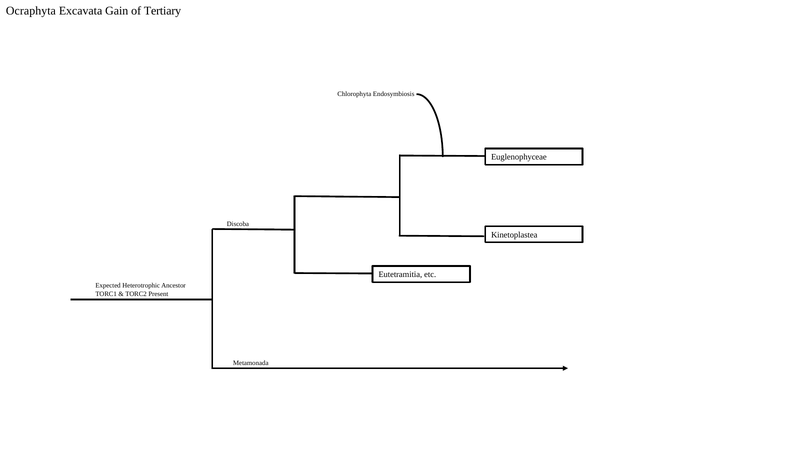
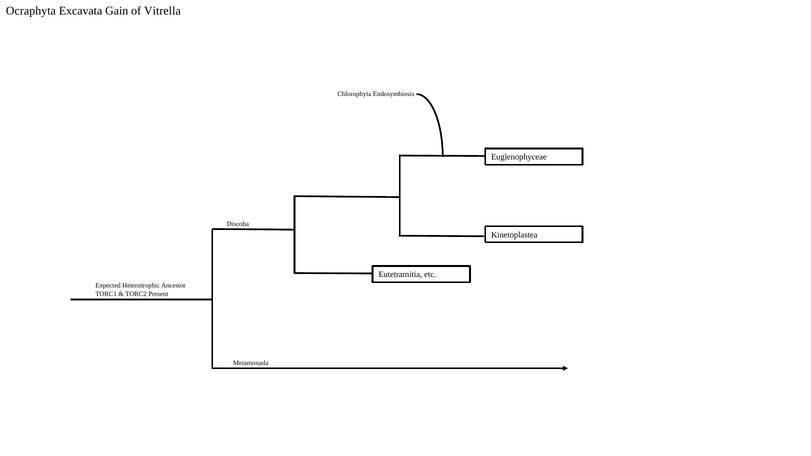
Tertiary: Tertiary -> Vitrella (162, 11)
